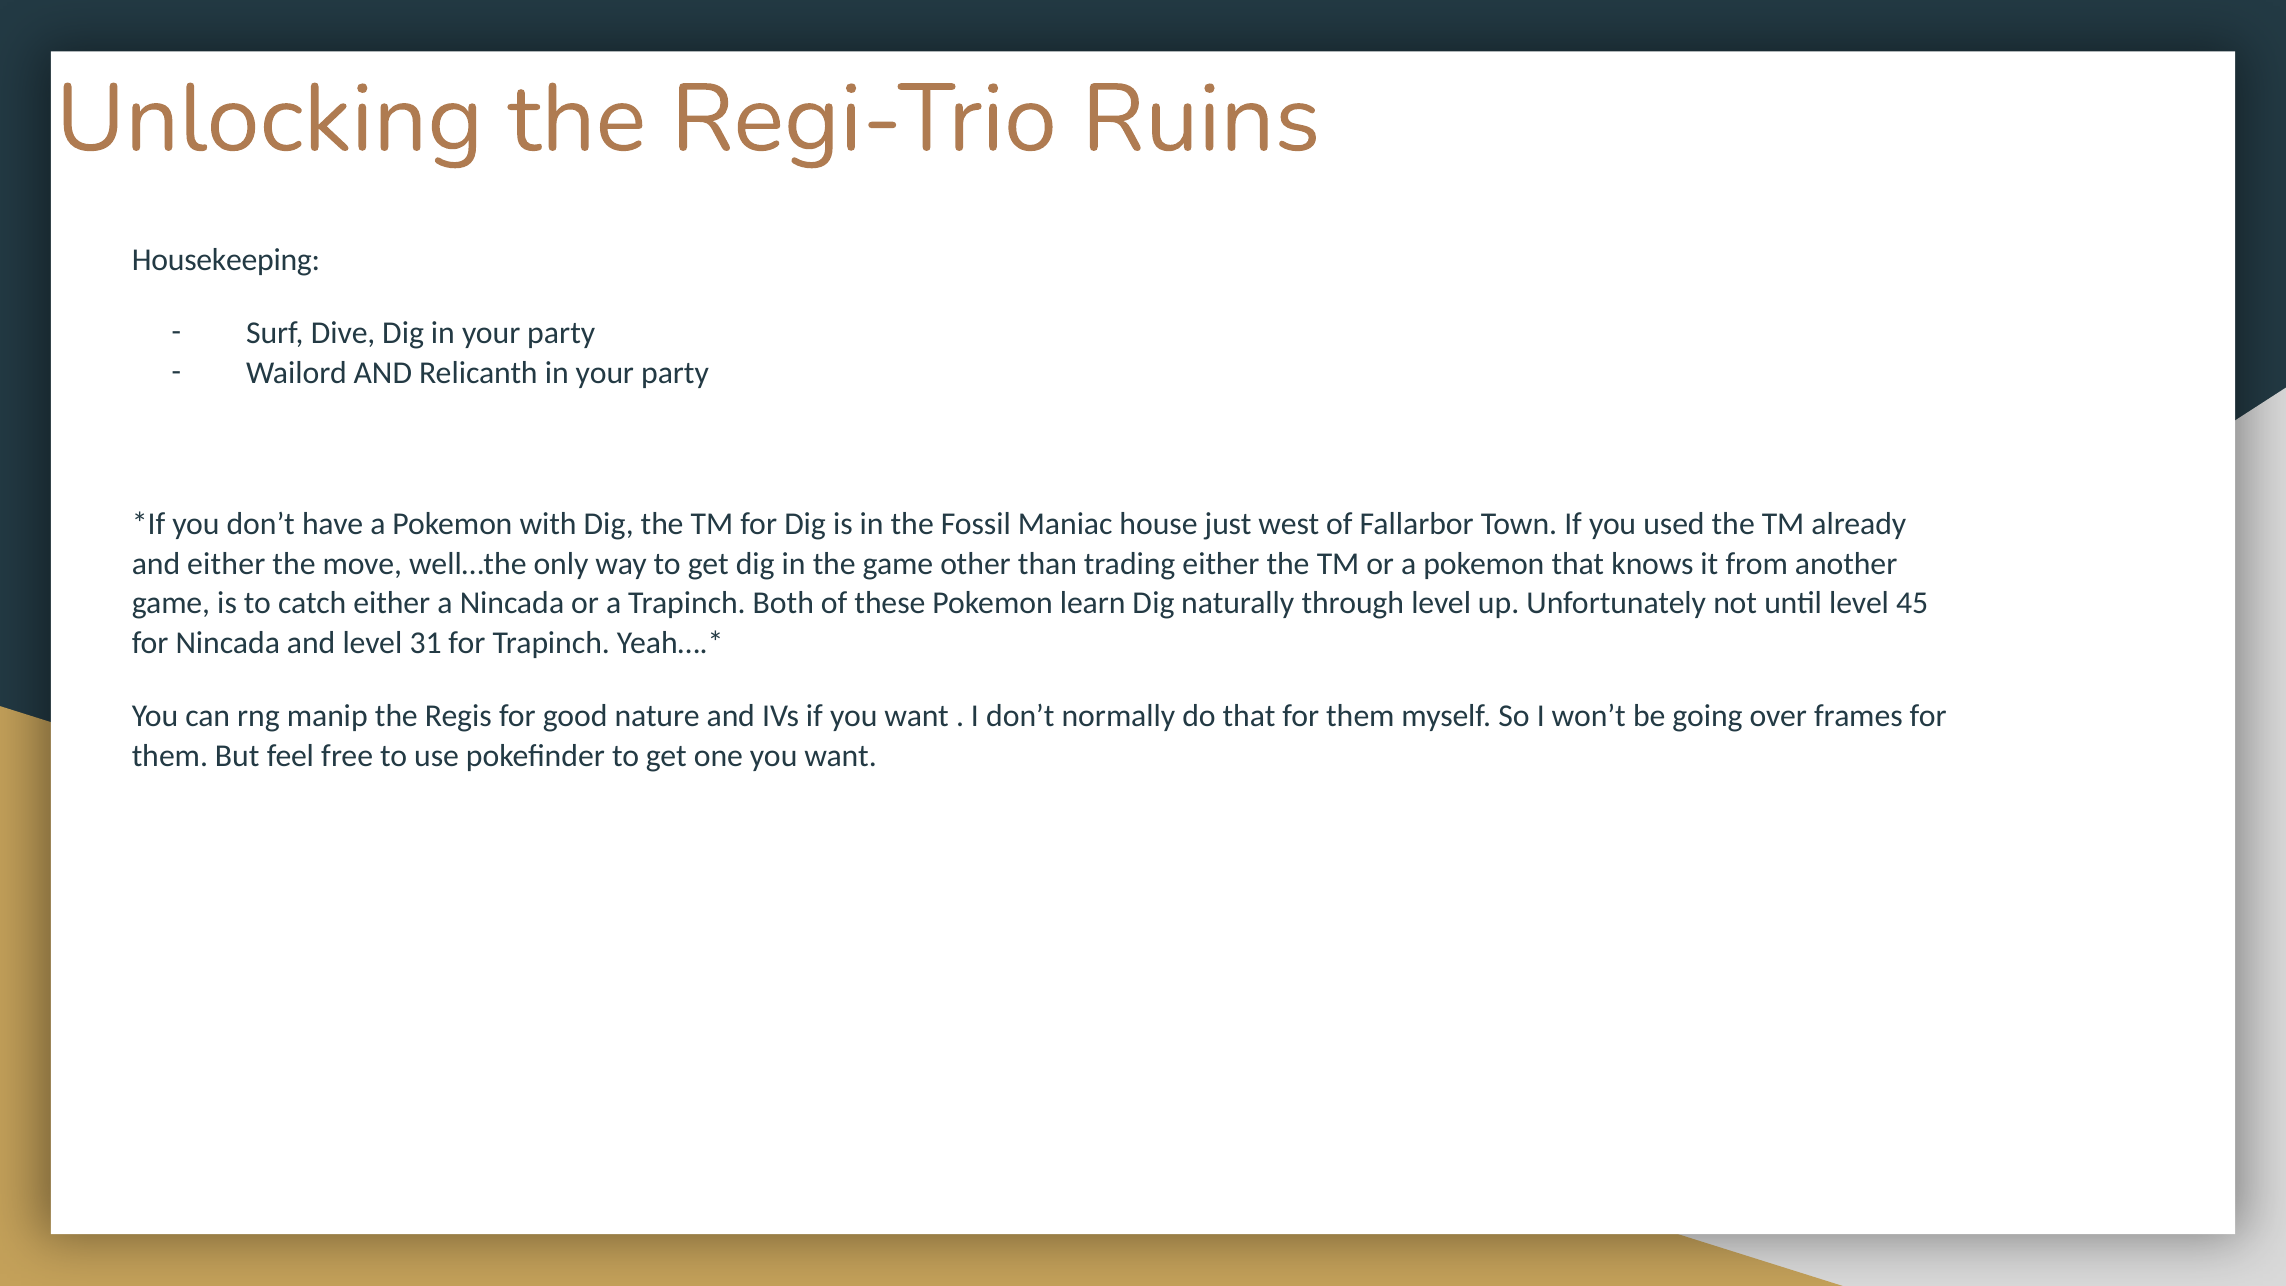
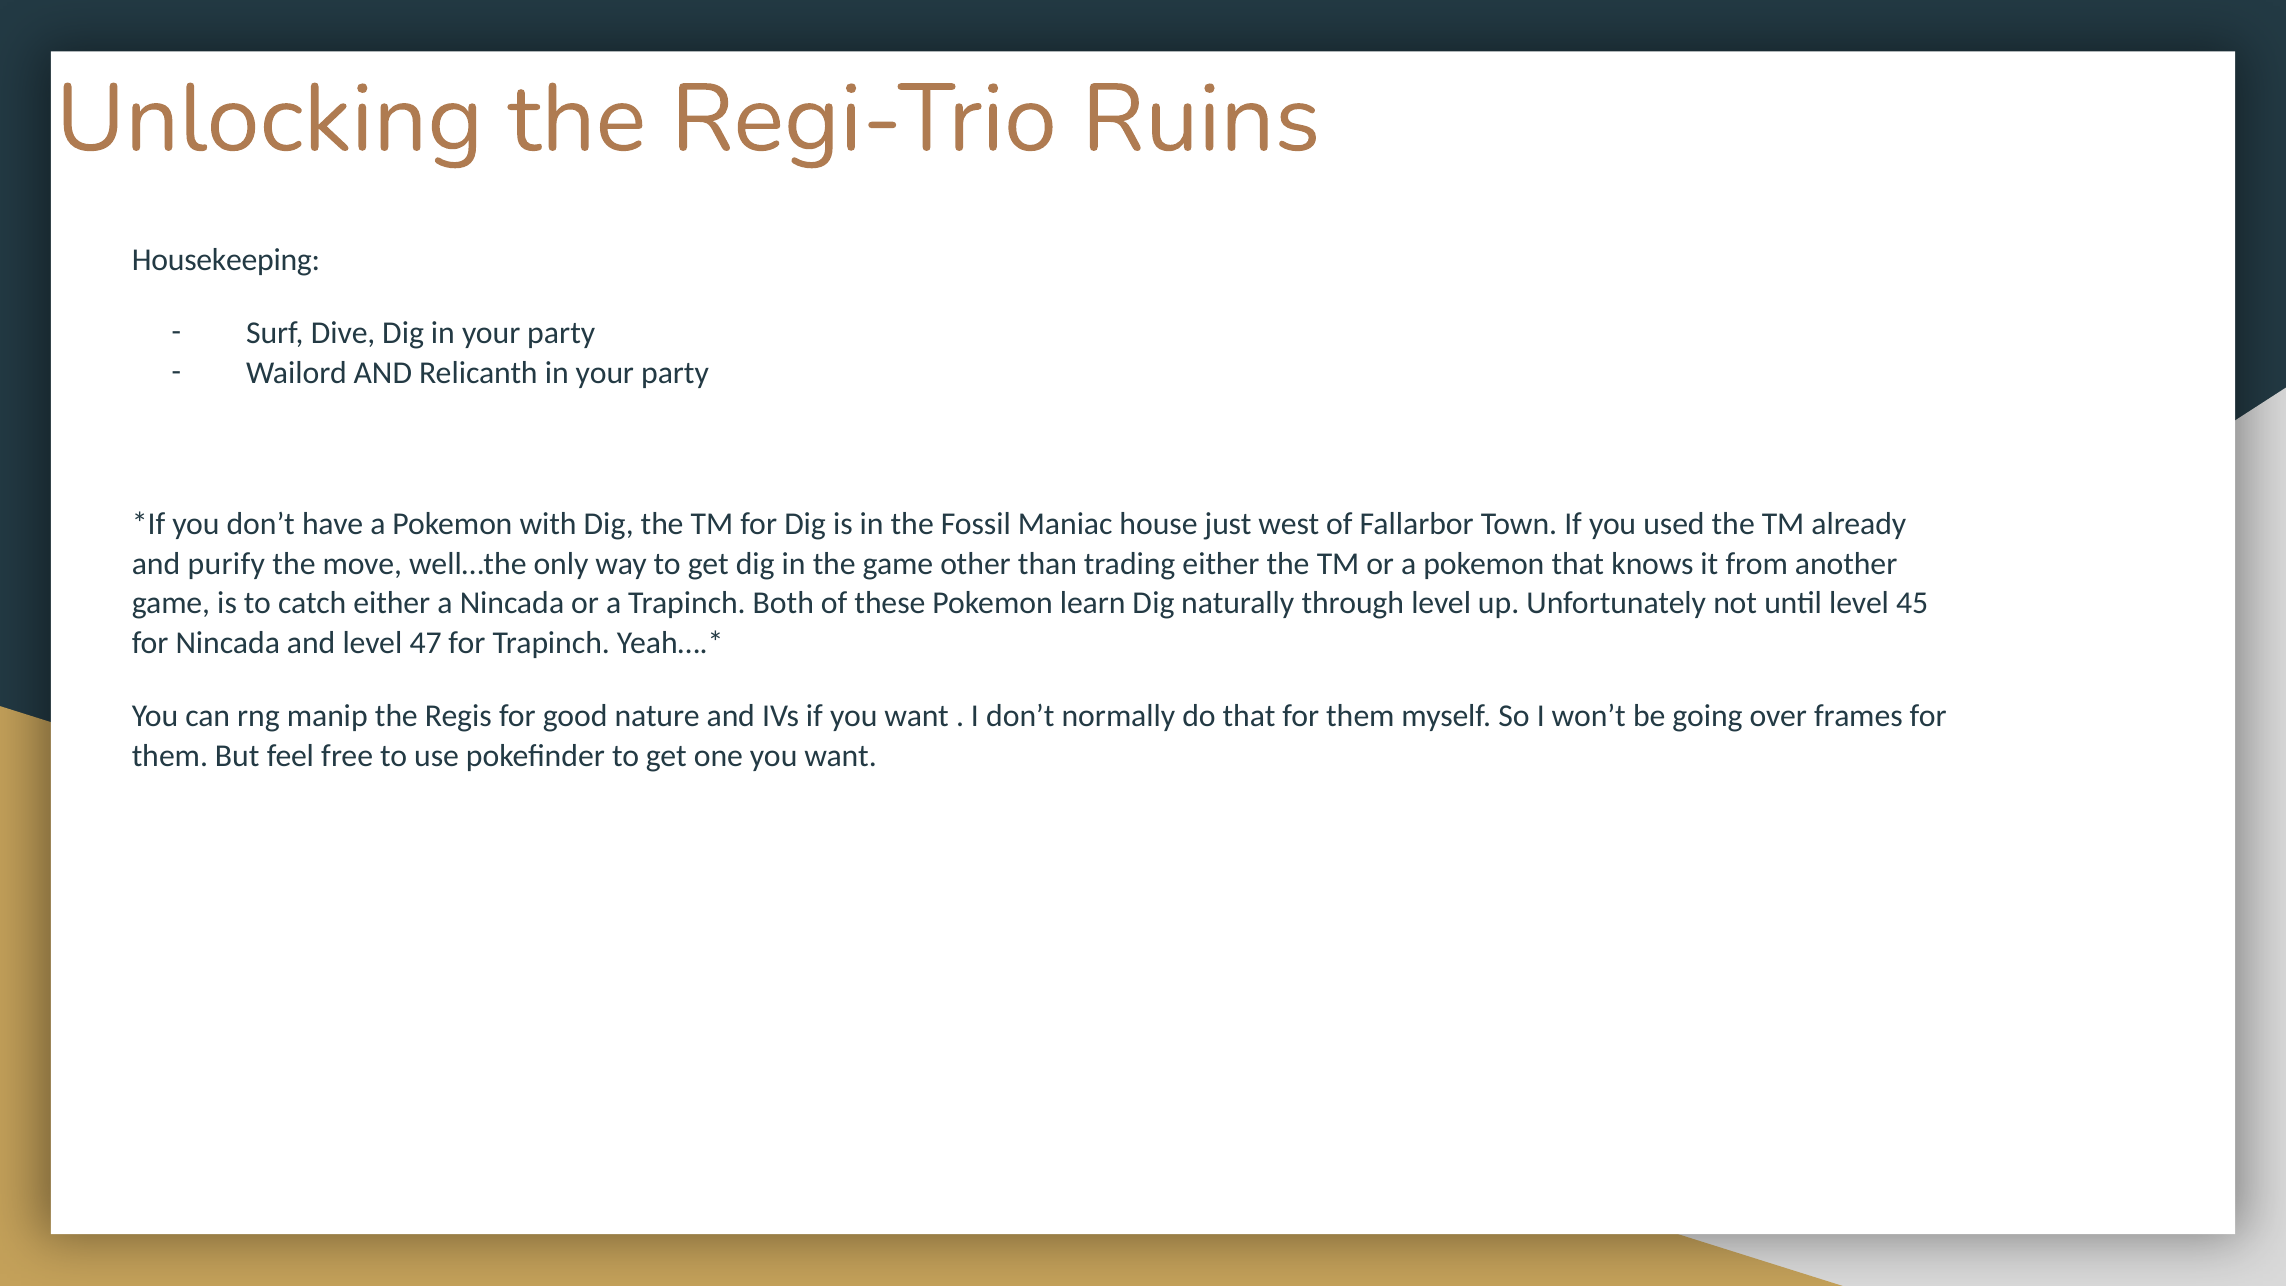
and either: either -> purify (226, 564)
31: 31 -> 47 (426, 643)
